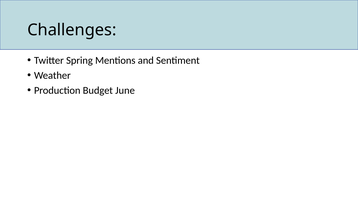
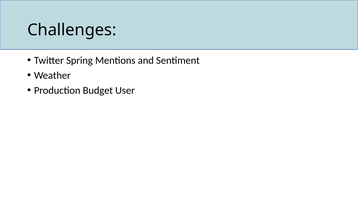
June: June -> User (125, 91)
